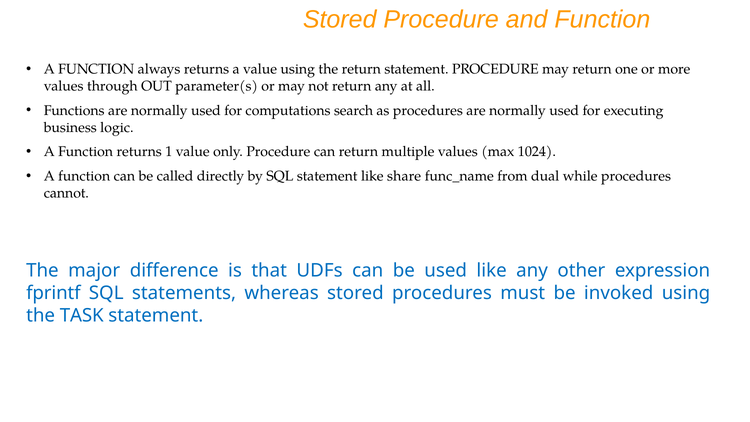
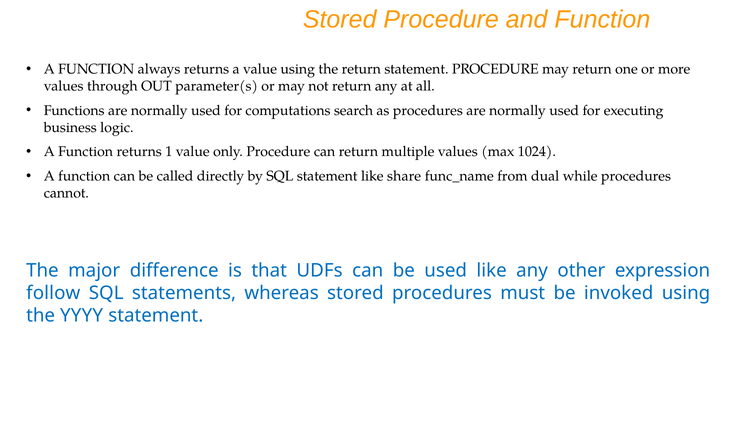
fprintf: fprintf -> follow (53, 293)
TASK: TASK -> YYYY (82, 316)
